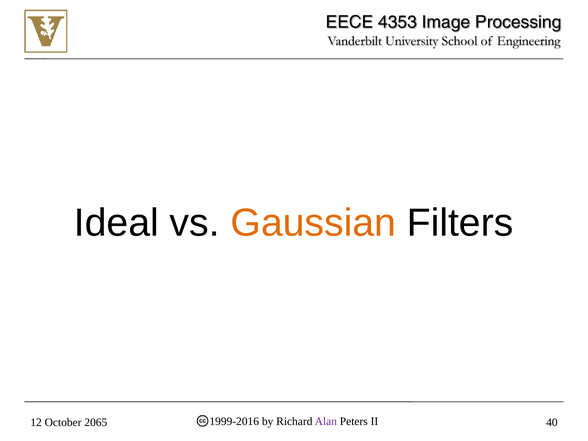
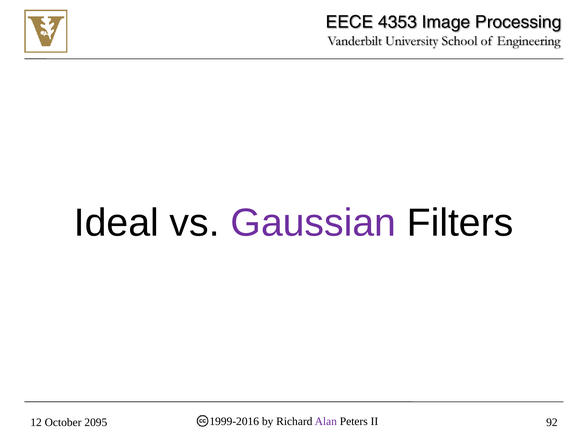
Gaussian colour: orange -> purple (313, 223)
2065: 2065 -> 2095 (96, 422)
40: 40 -> 92 (552, 422)
